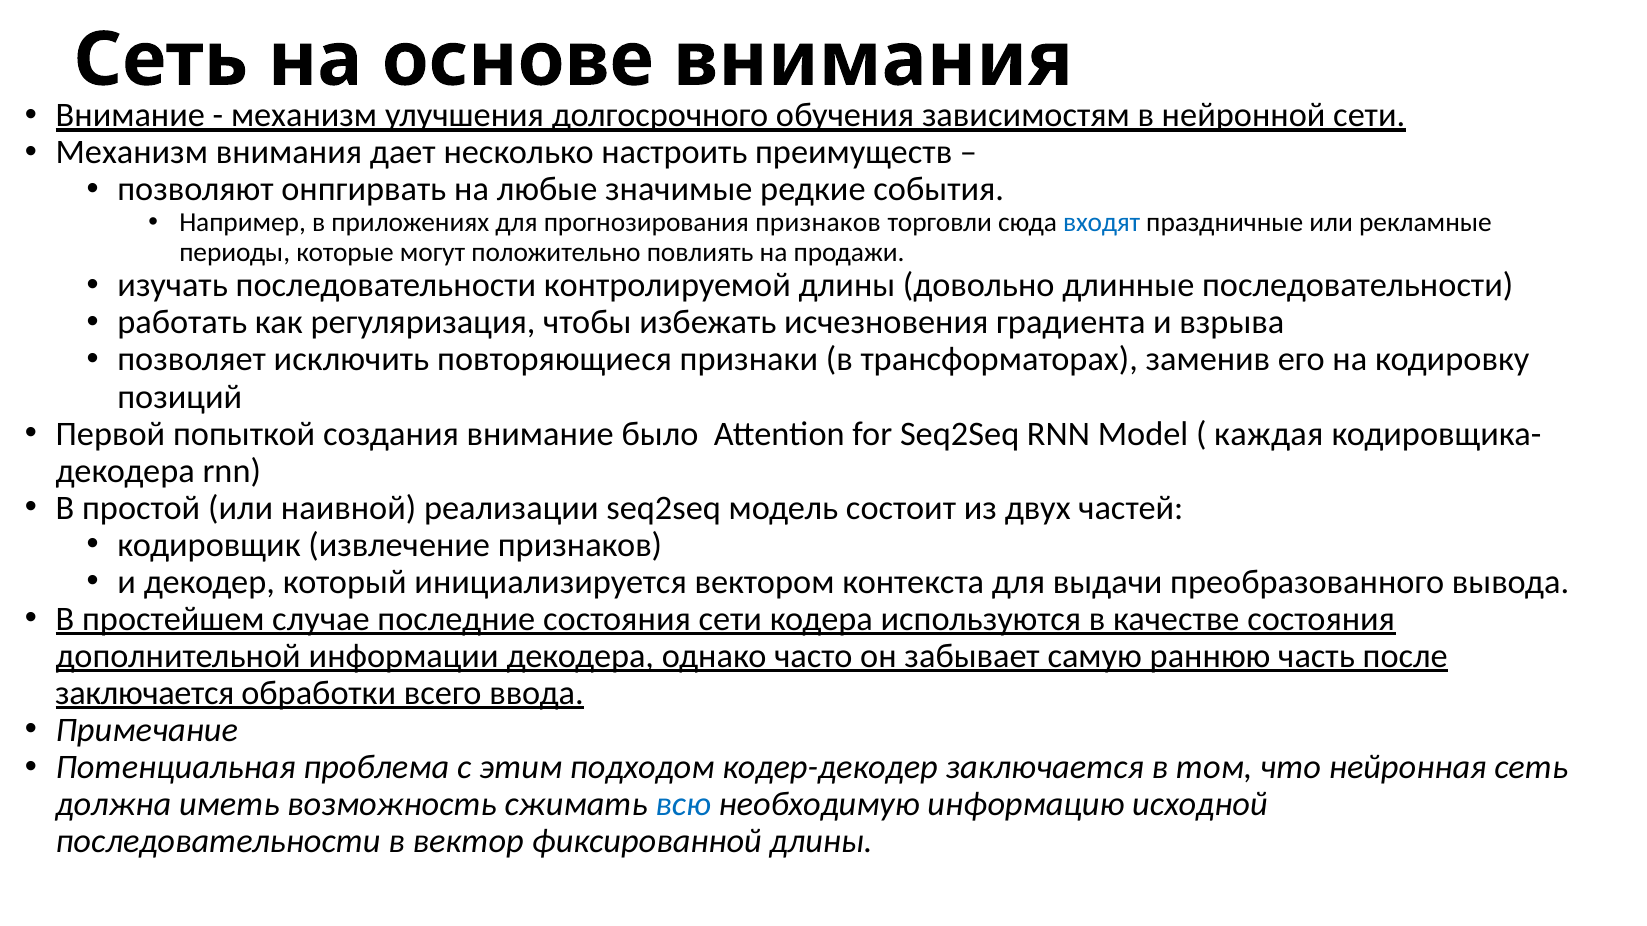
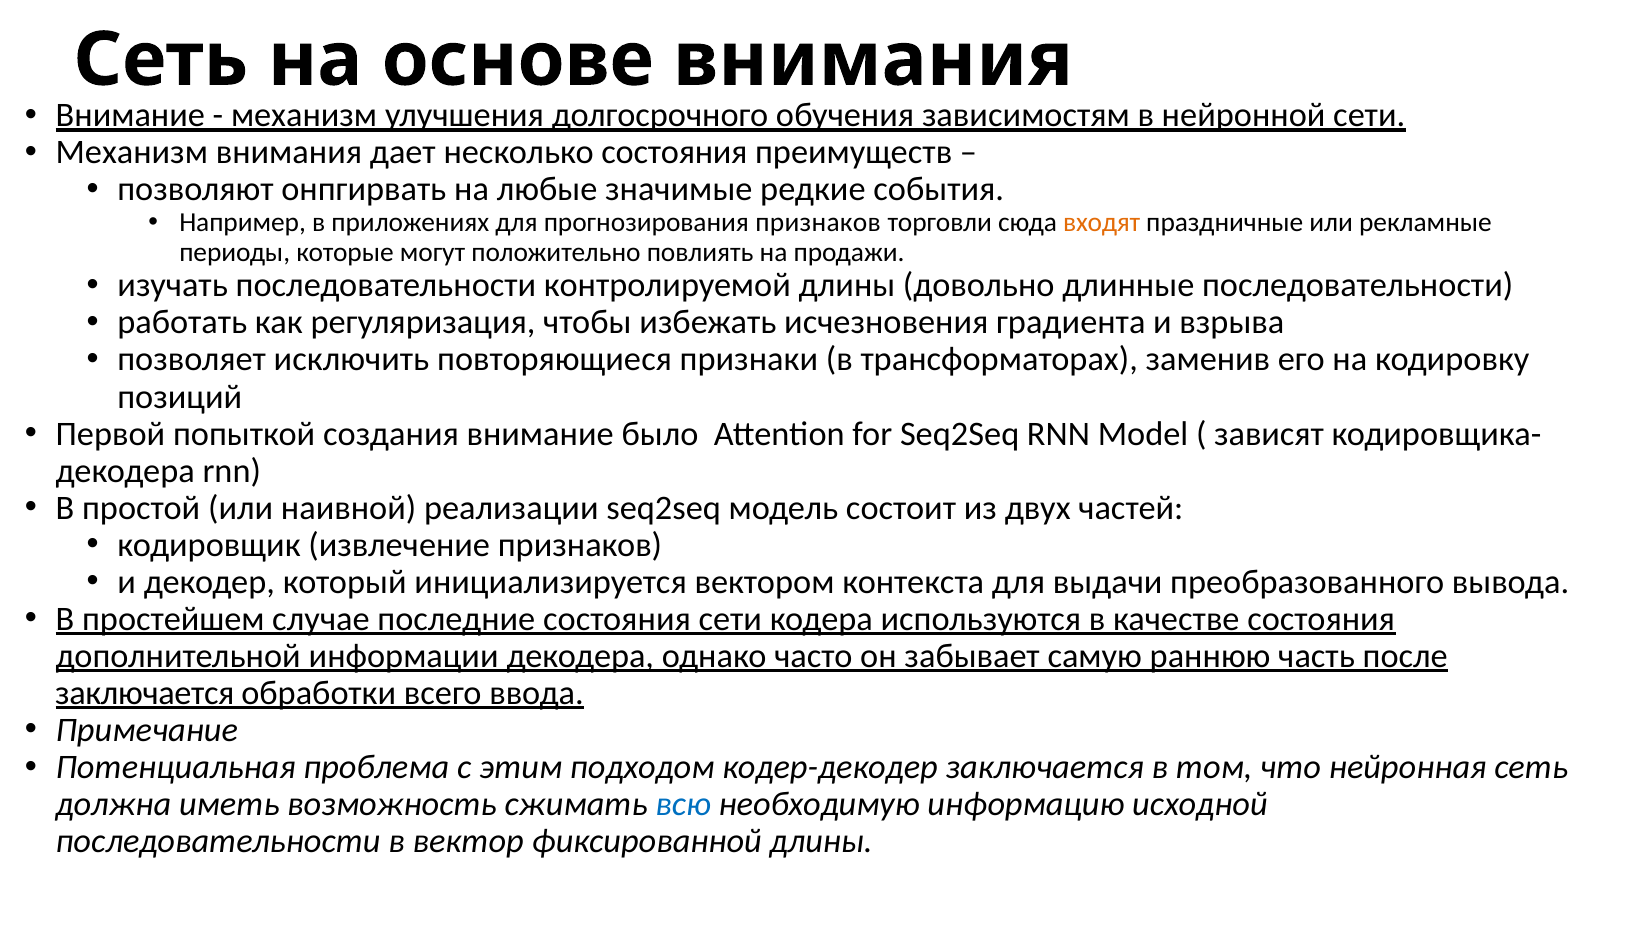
несколько настроить: настроить -> состояния (674, 152)
входят colour: blue -> orange (1102, 223)
каждая: каждая -> зависят (1269, 434)
